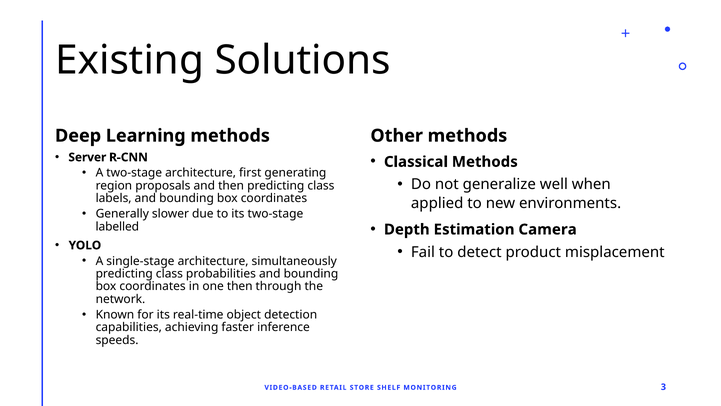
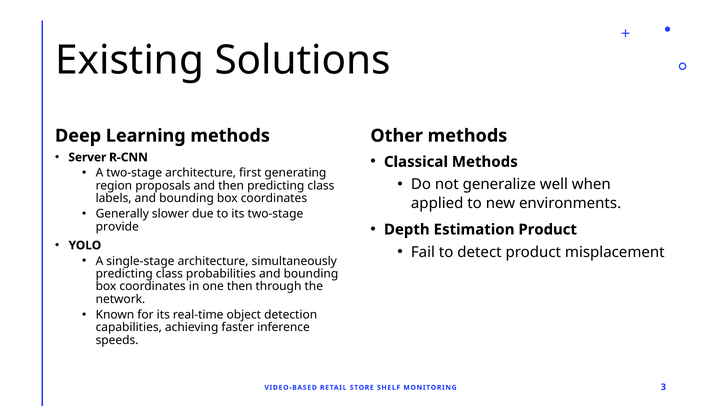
Estimation Camera: Camera -> Product (548, 229)
labelled: labelled -> provide (117, 226)
